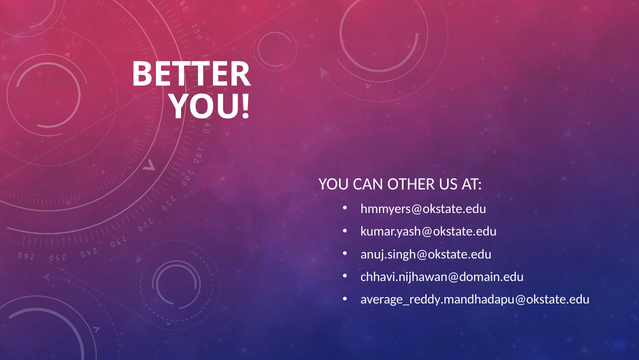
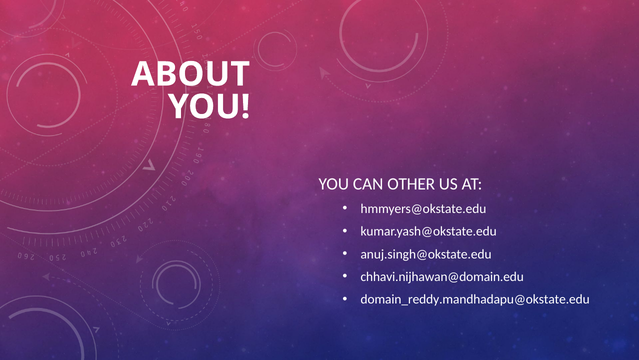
BETTER: BETTER -> ABOUT (191, 74)
average_reddy.mandhadapu@okstate.edu: average_reddy.mandhadapu@okstate.edu -> domain_reddy.mandhadapu@okstate.edu (475, 299)
